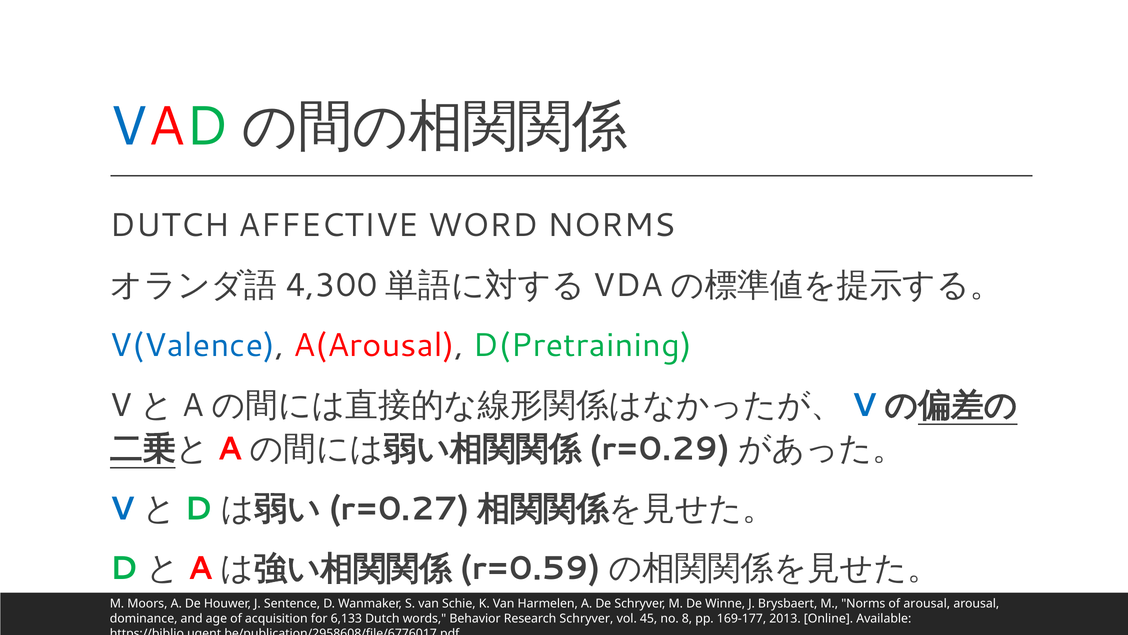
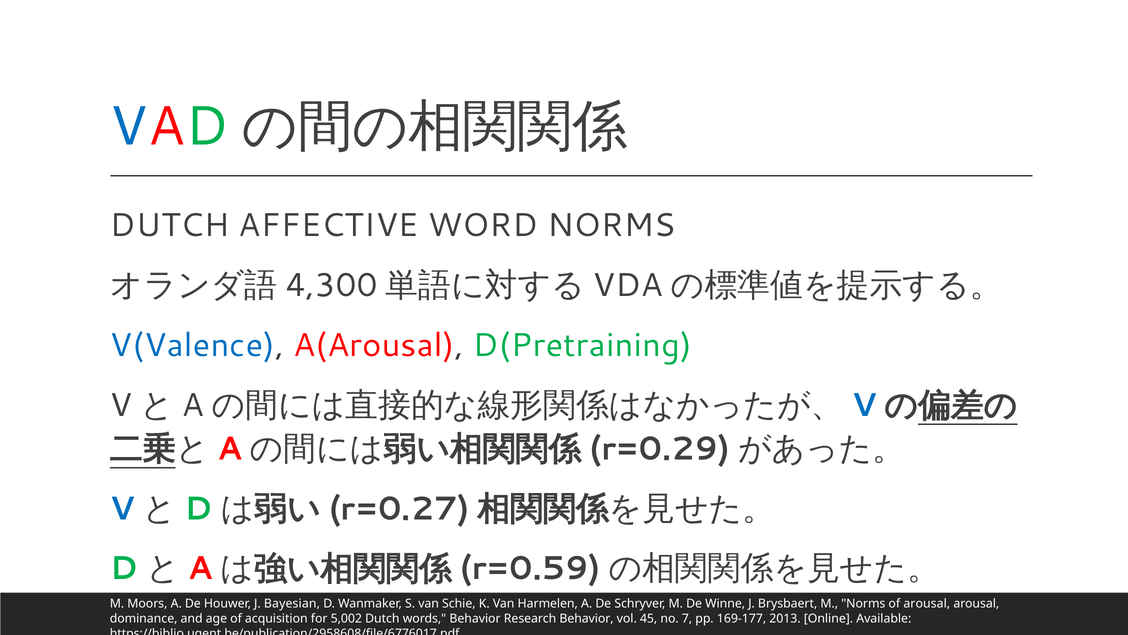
Sentence: Sentence -> Bayesian (292, 603)
6,133: 6,133 -> 5,002 (346, 618)
Research Schryver: Schryver -> Behavior (587, 618)
8: 8 -> 7 (687, 618)
